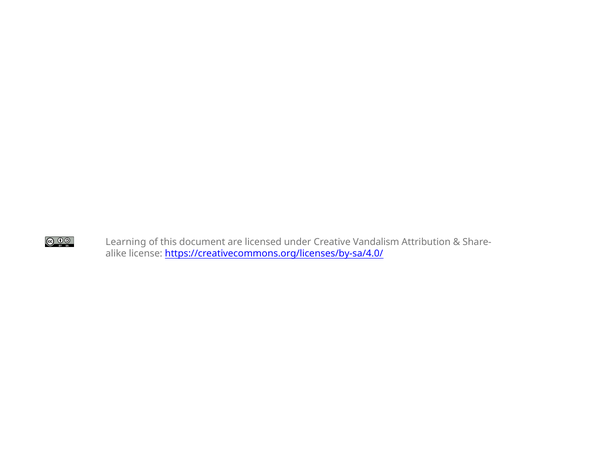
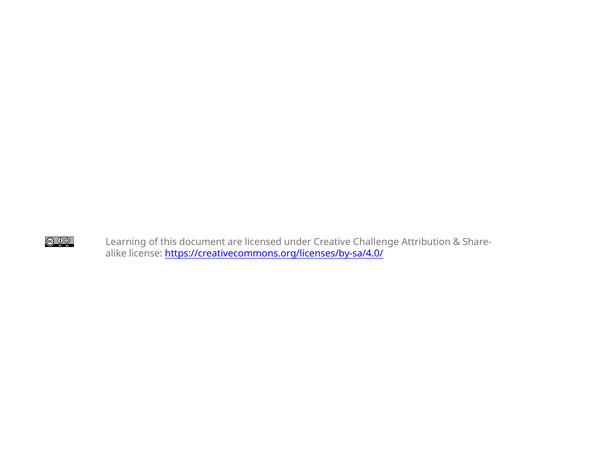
Vandalism: Vandalism -> Challenge (376, 242)
